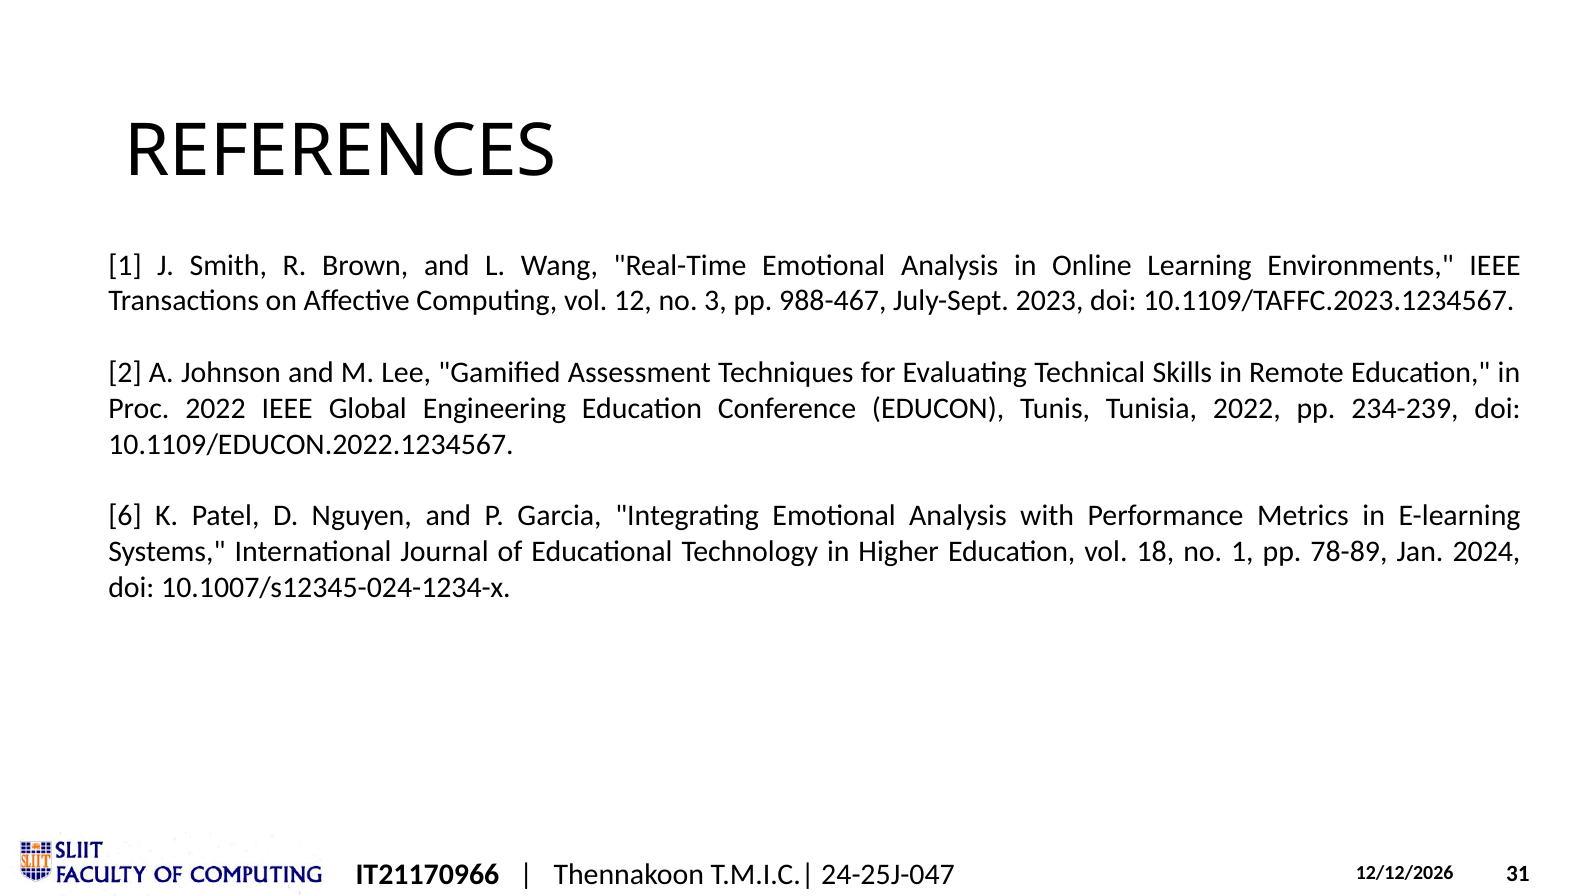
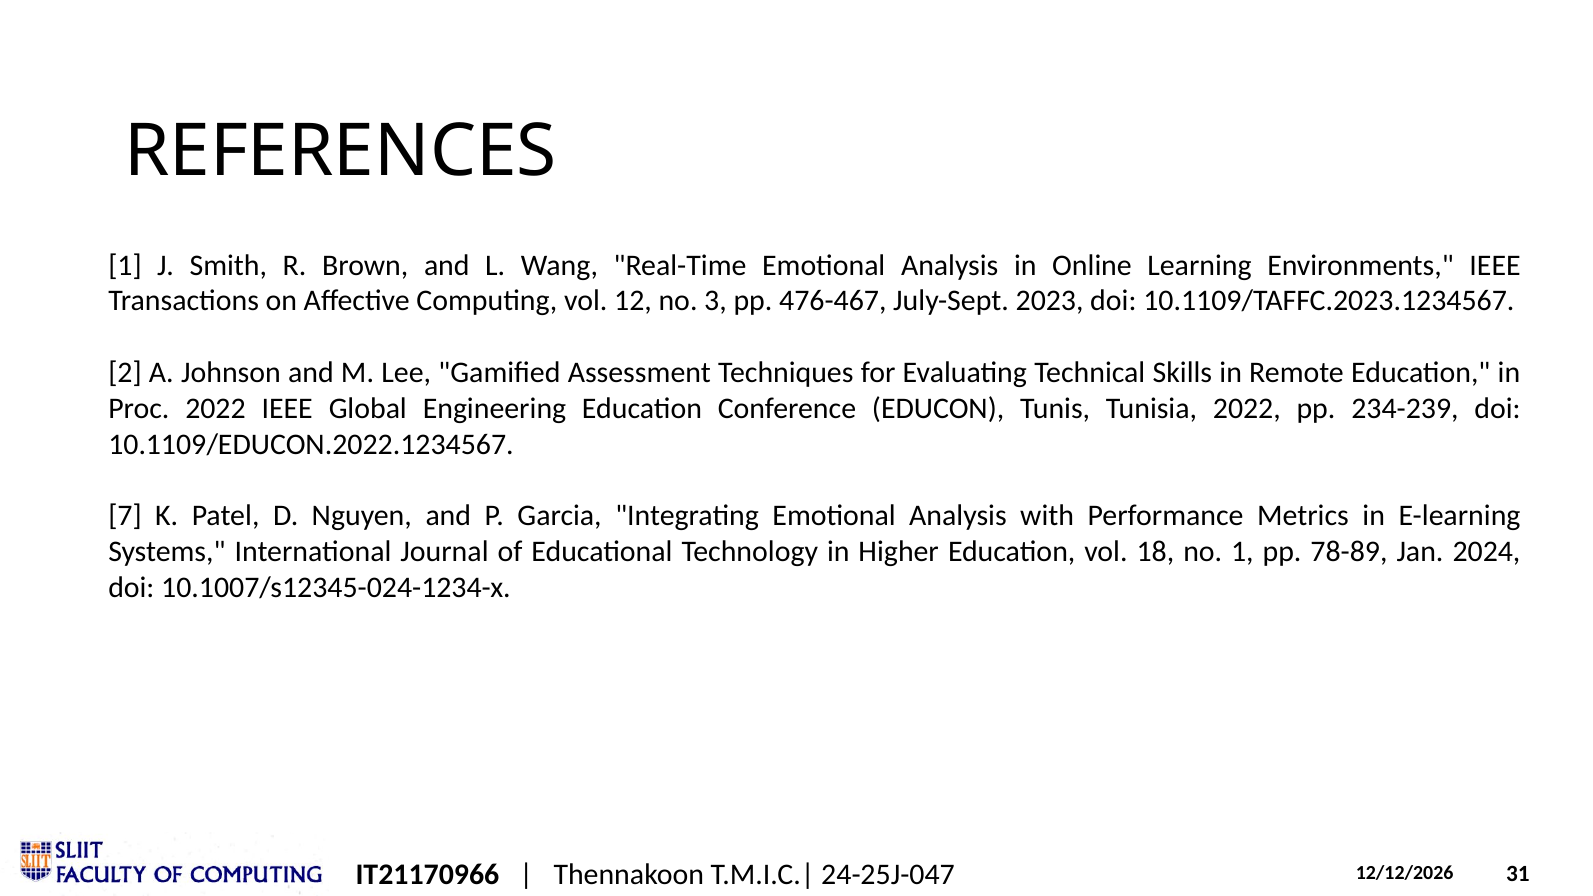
988-467: 988-467 -> 476-467 (833, 301)
6: 6 -> 7 (125, 516)
